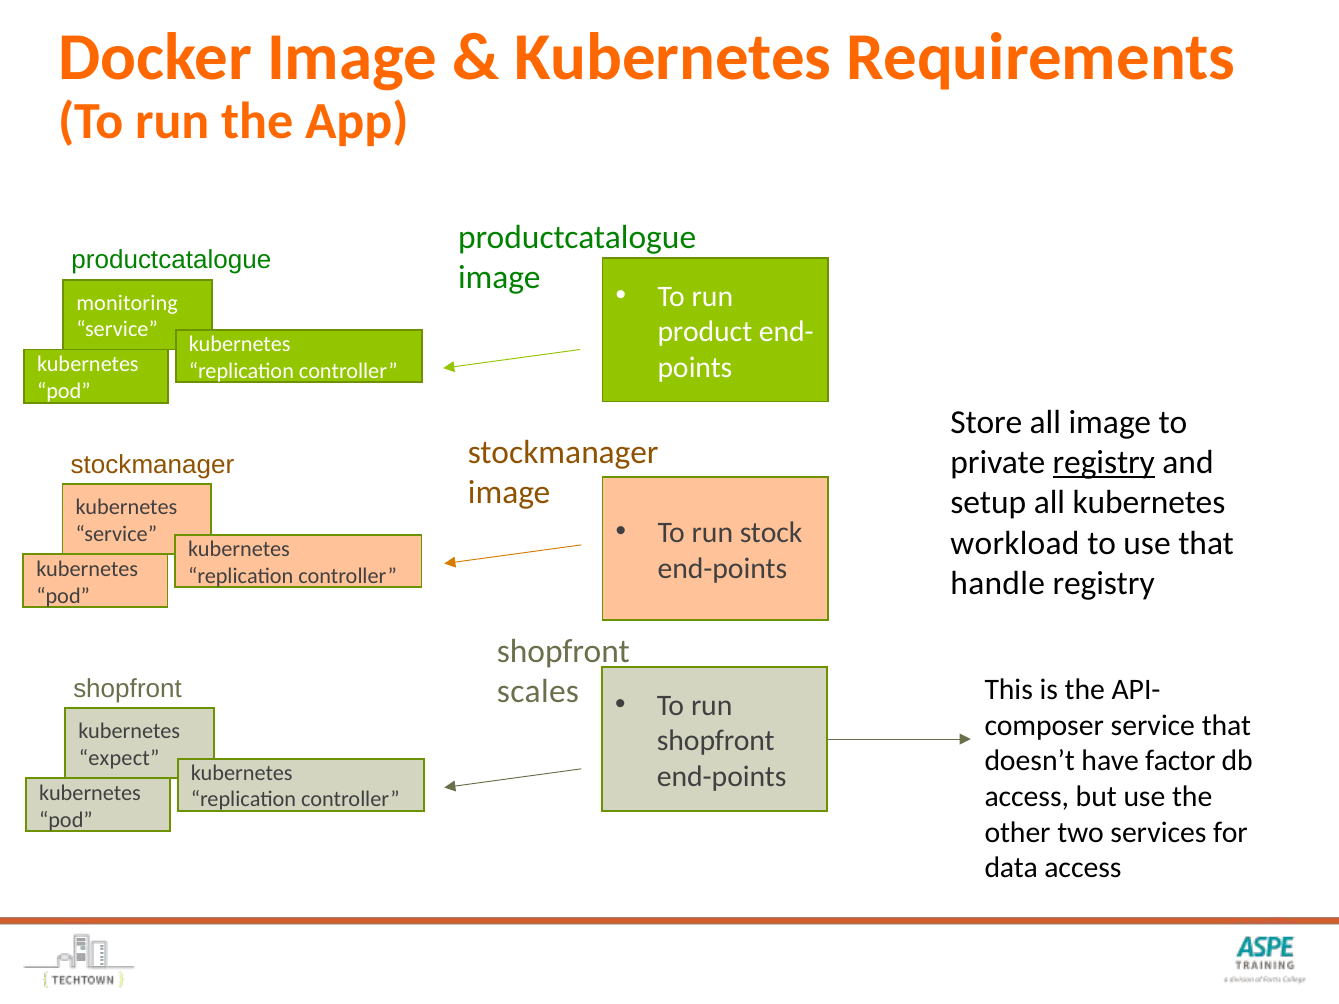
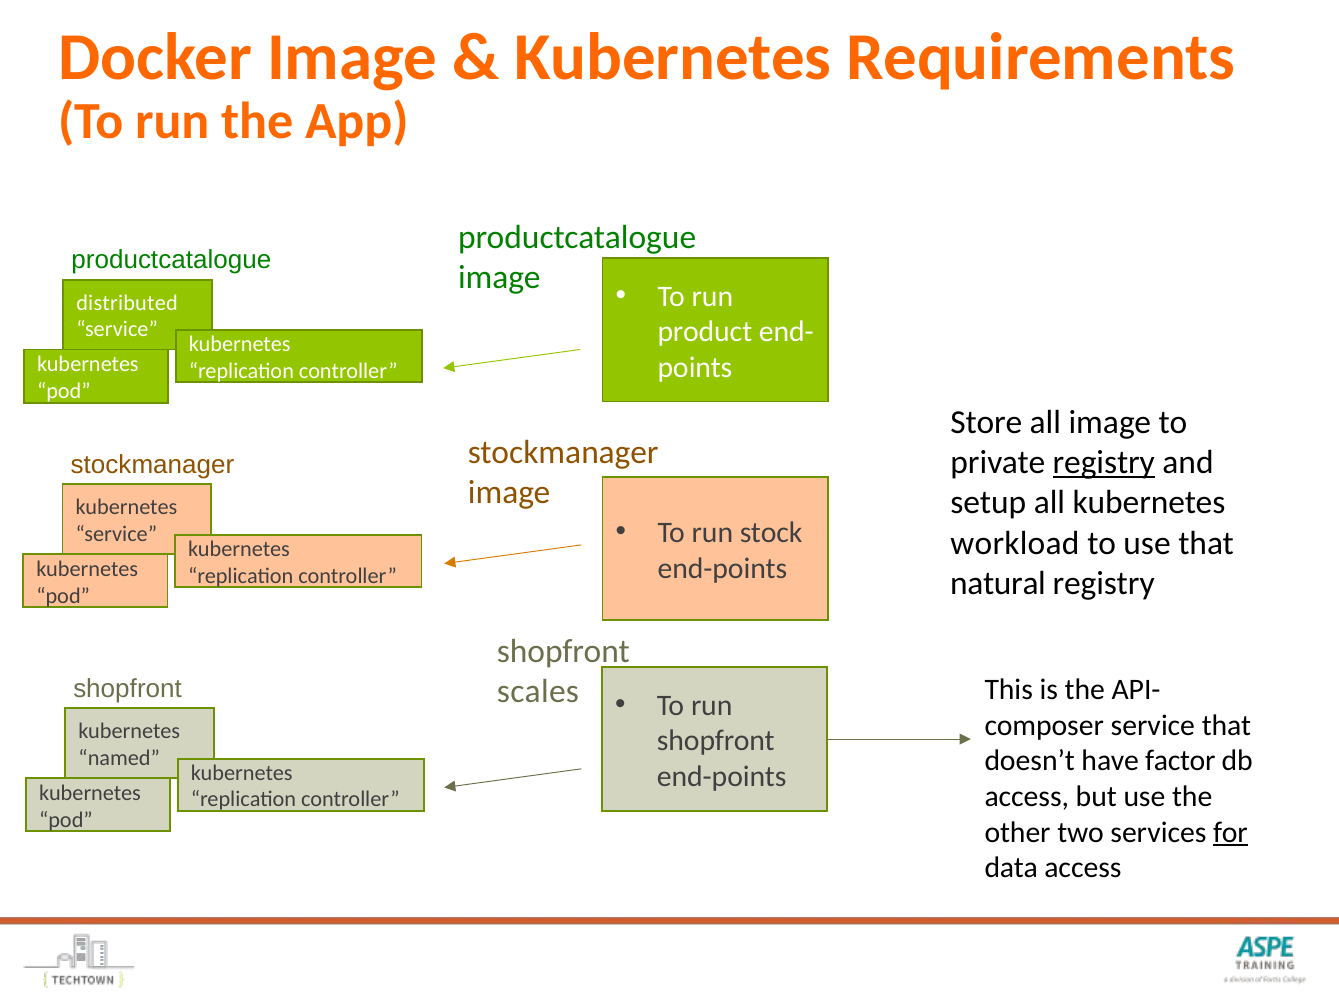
monitoring: monitoring -> distributed (127, 303)
handle: handle -> natural (998, 583)
expect: expect -> named (119, 758)
for underline: none -> present (1230, 833)
